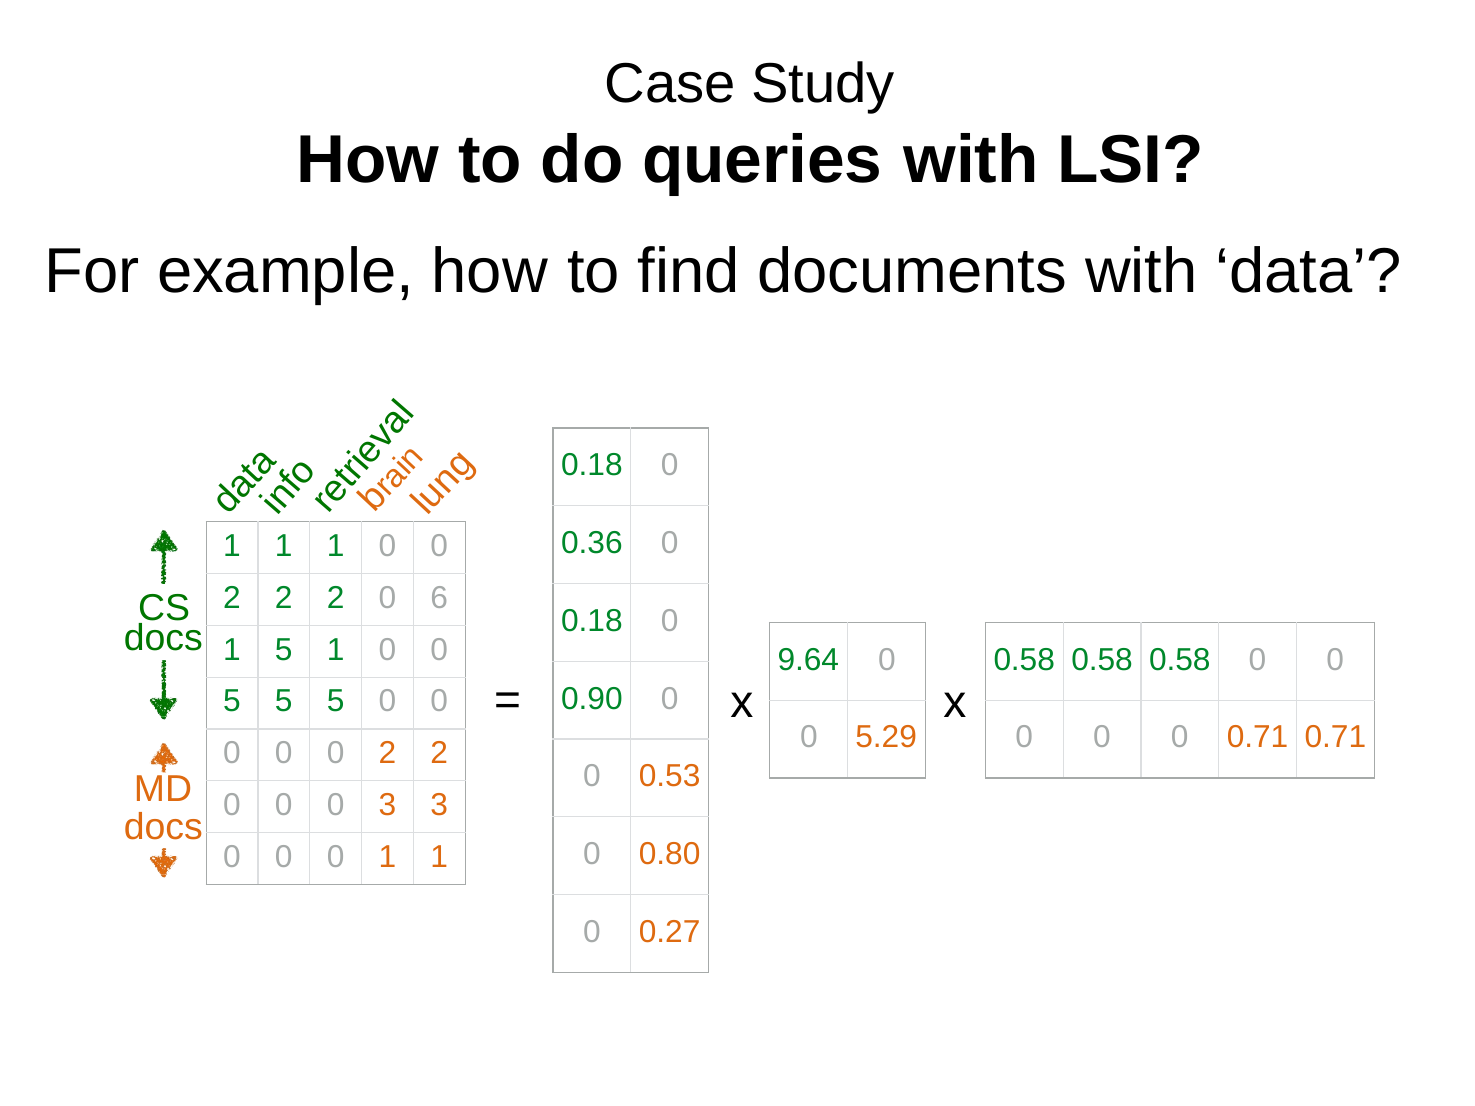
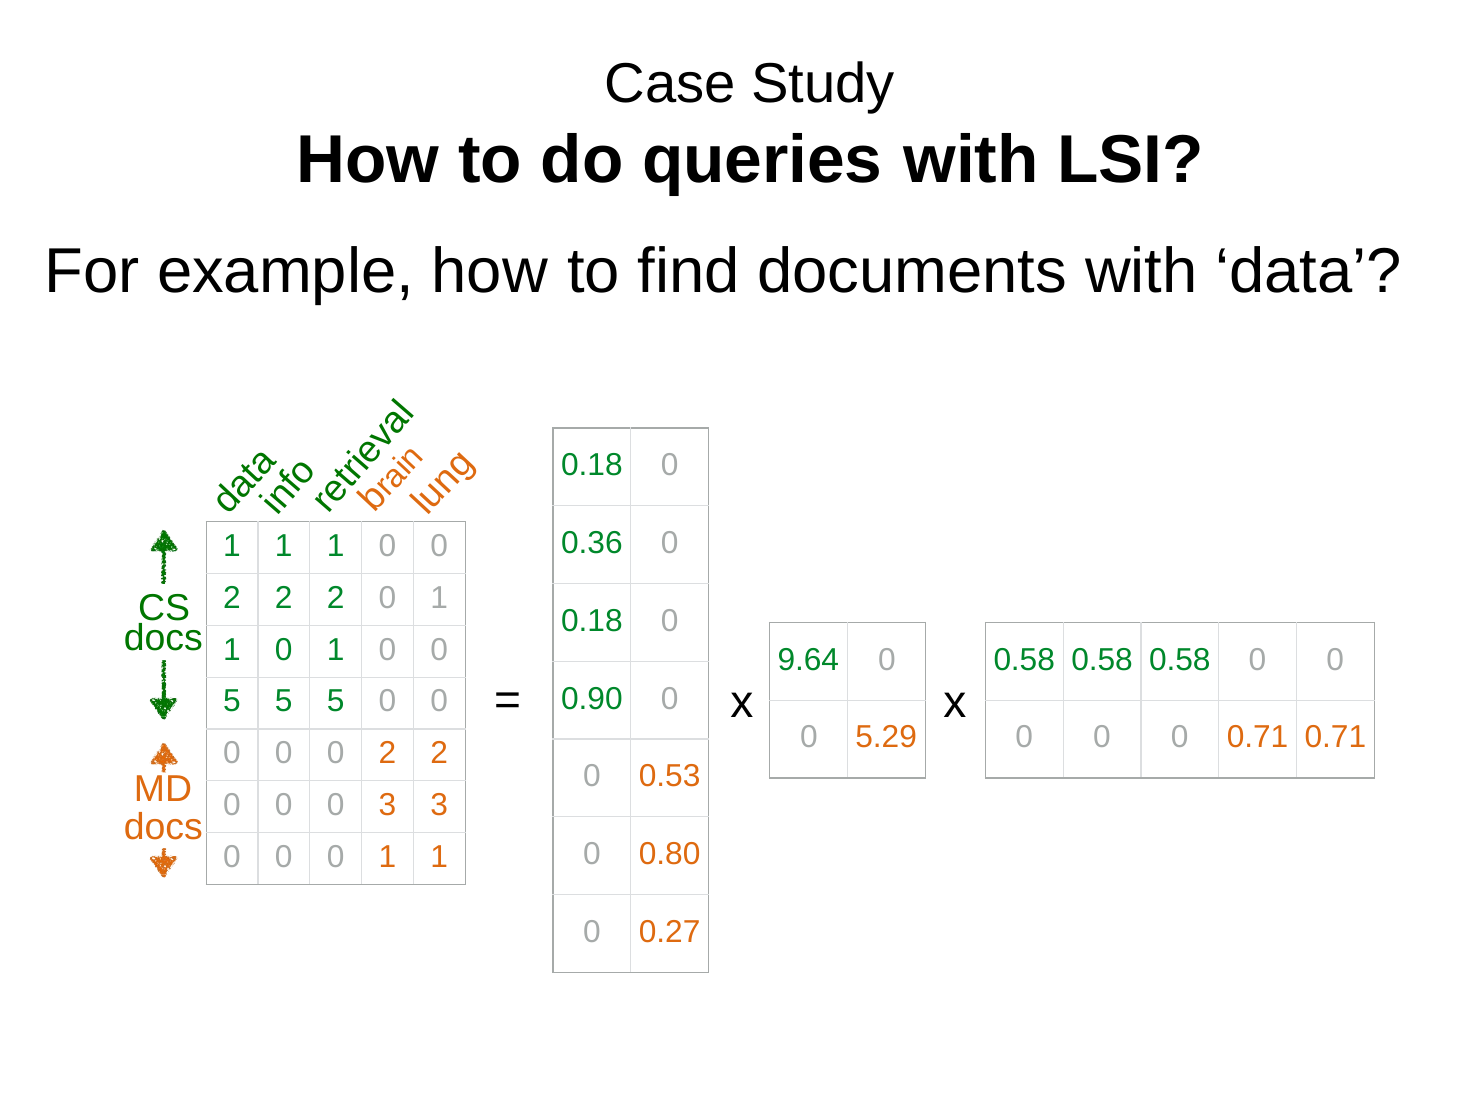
2 0 6: 6 -> 1 (439, 598)
5: 5 -> 0 (284, 650)
